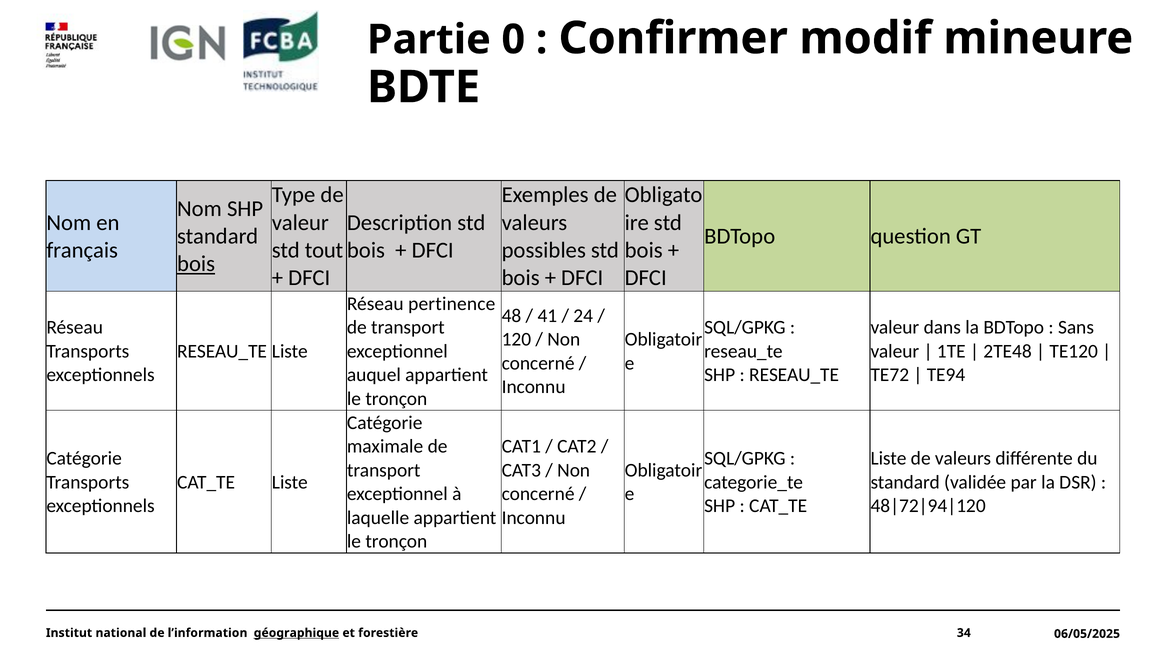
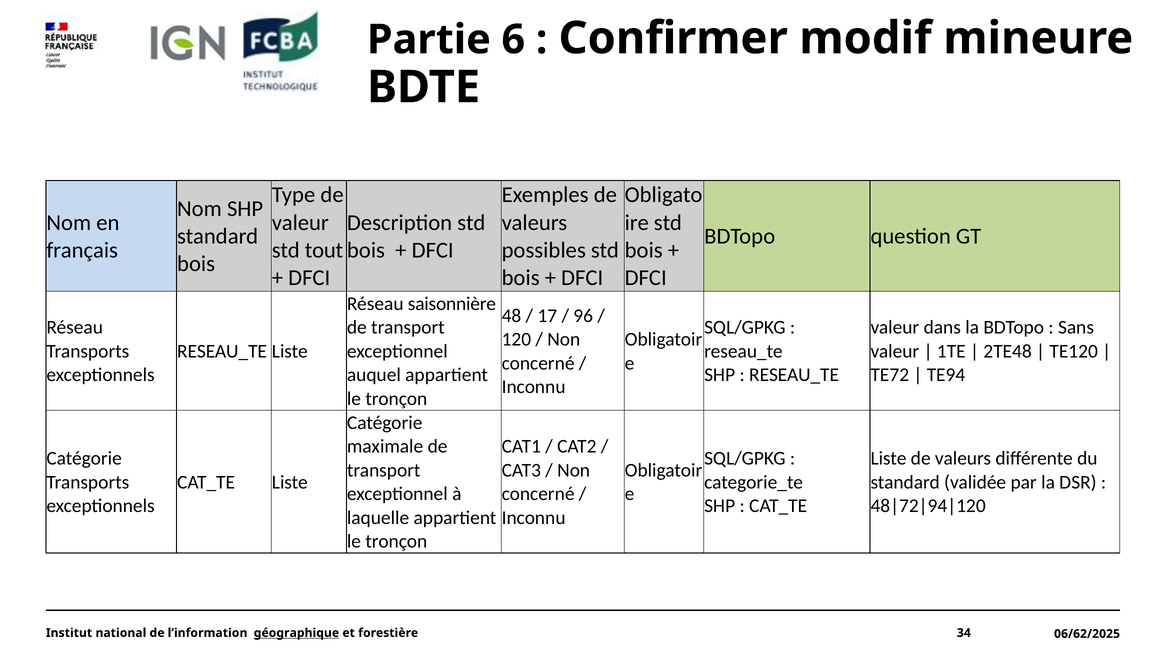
0: 0 -> 6 (513, 40)
bois underline: present -> none (196, 264)
pertinence: pertinence -> saisonnière (452, 304)
41: 41 -> 17 (547, 316)
24: 24 -> 96 (583, 316)
06/05/2025: 06/05/2025 -> 06/62/2025 (1087, 634)
